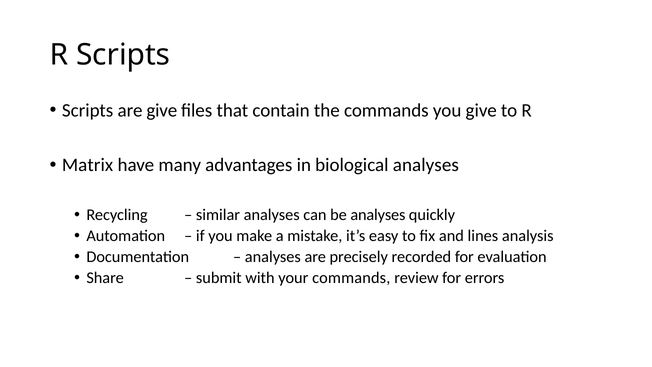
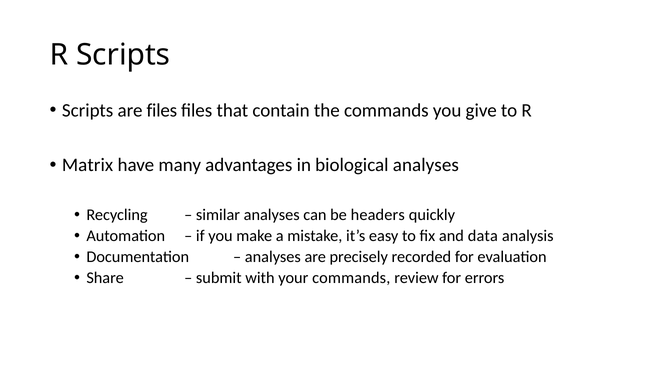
are give: give -> files (162, 110)
be analyses: analyses -> headers (378, 215)
lines: lines -> data (483, 236)
